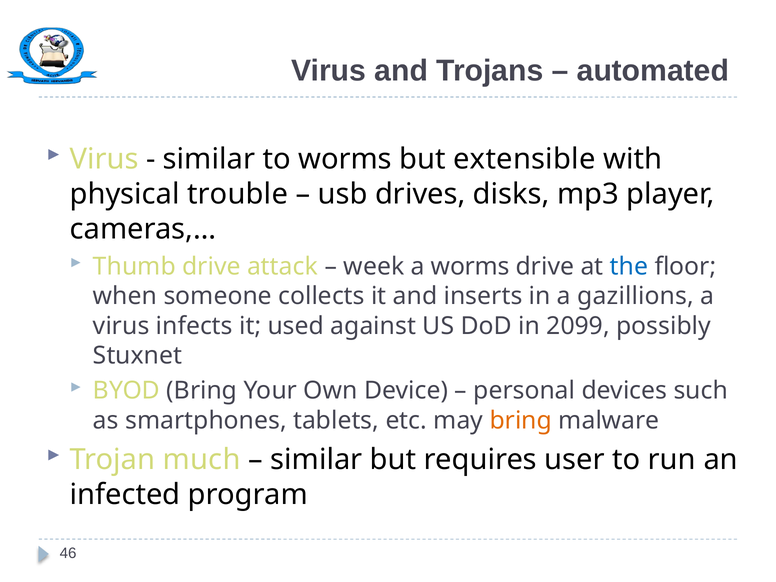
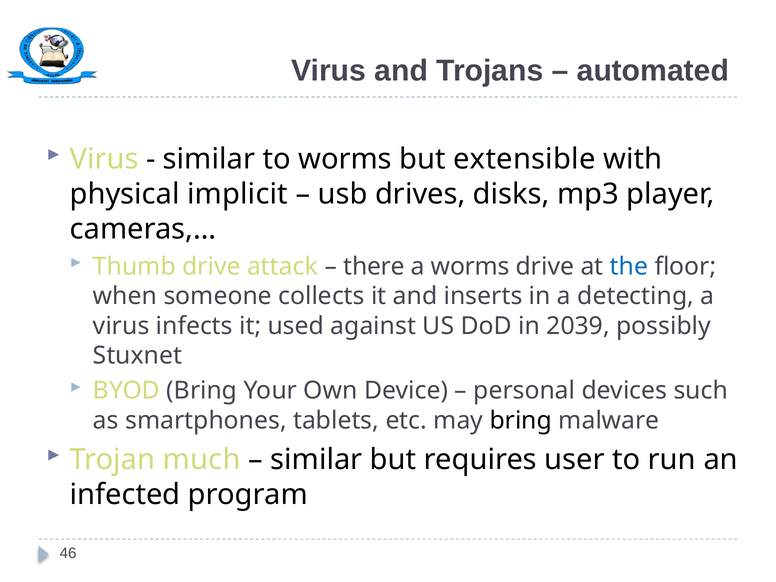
trouble: trouble -> implicit (238, 194)
week: week -> there (374, 266)
gazillions: gazillions -> detecting (636, 296)
2099: 2099 -> 2039 (578, 326)
bring colour: orange -> black (521, 420)
